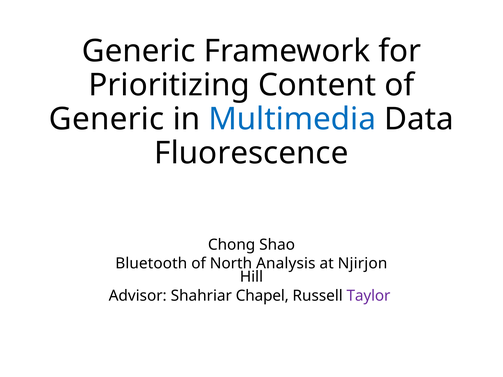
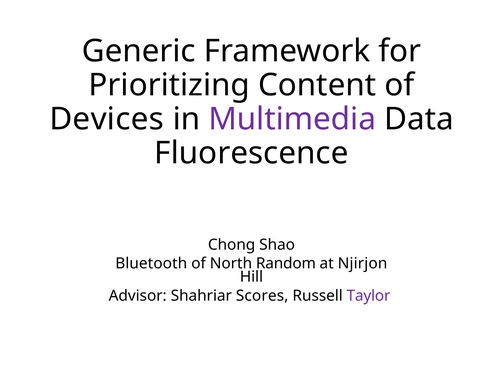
Generic: Generic -> Devices (107, 119)
Multimedia colour: blue -> purple (292, 119)
Analysis: Analysis -> Random (286, 264)
Chapel: Chapel -> Scores (262, 296)
